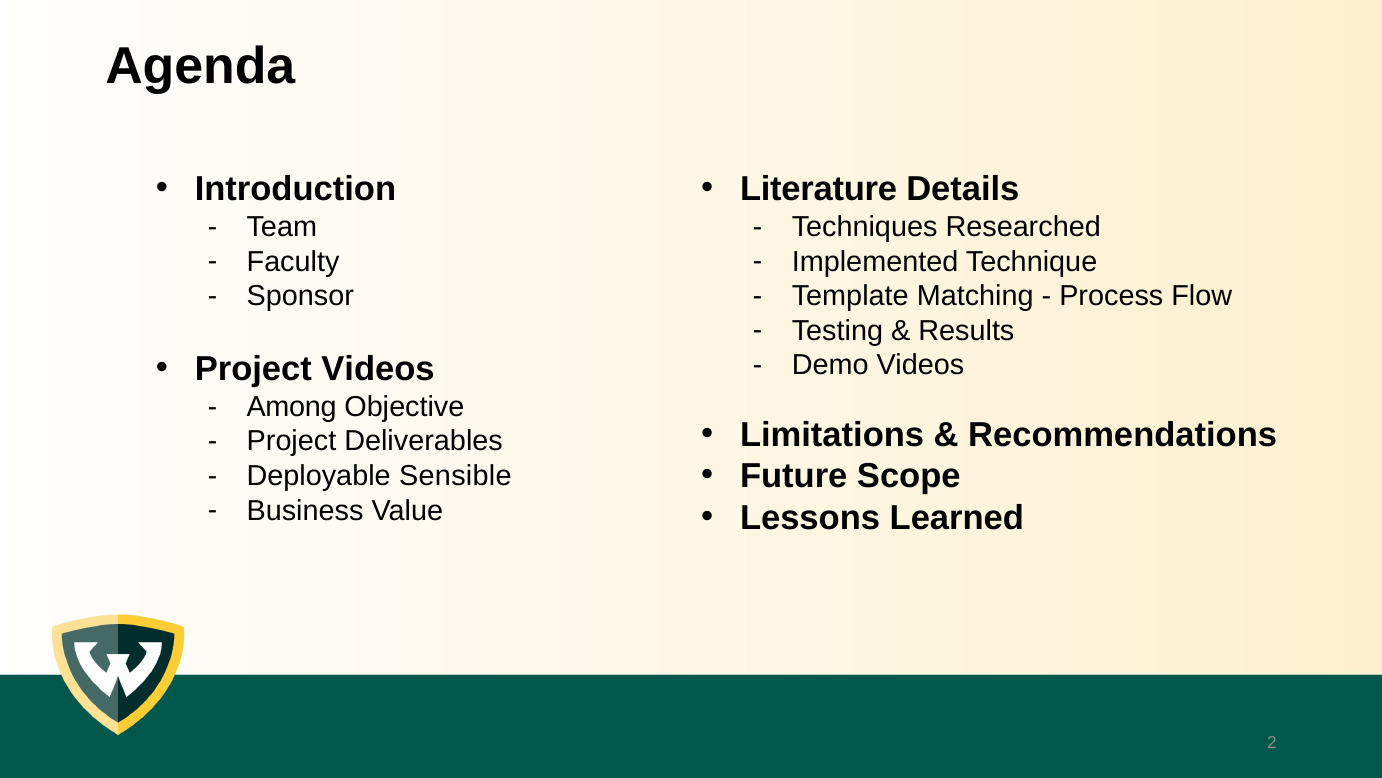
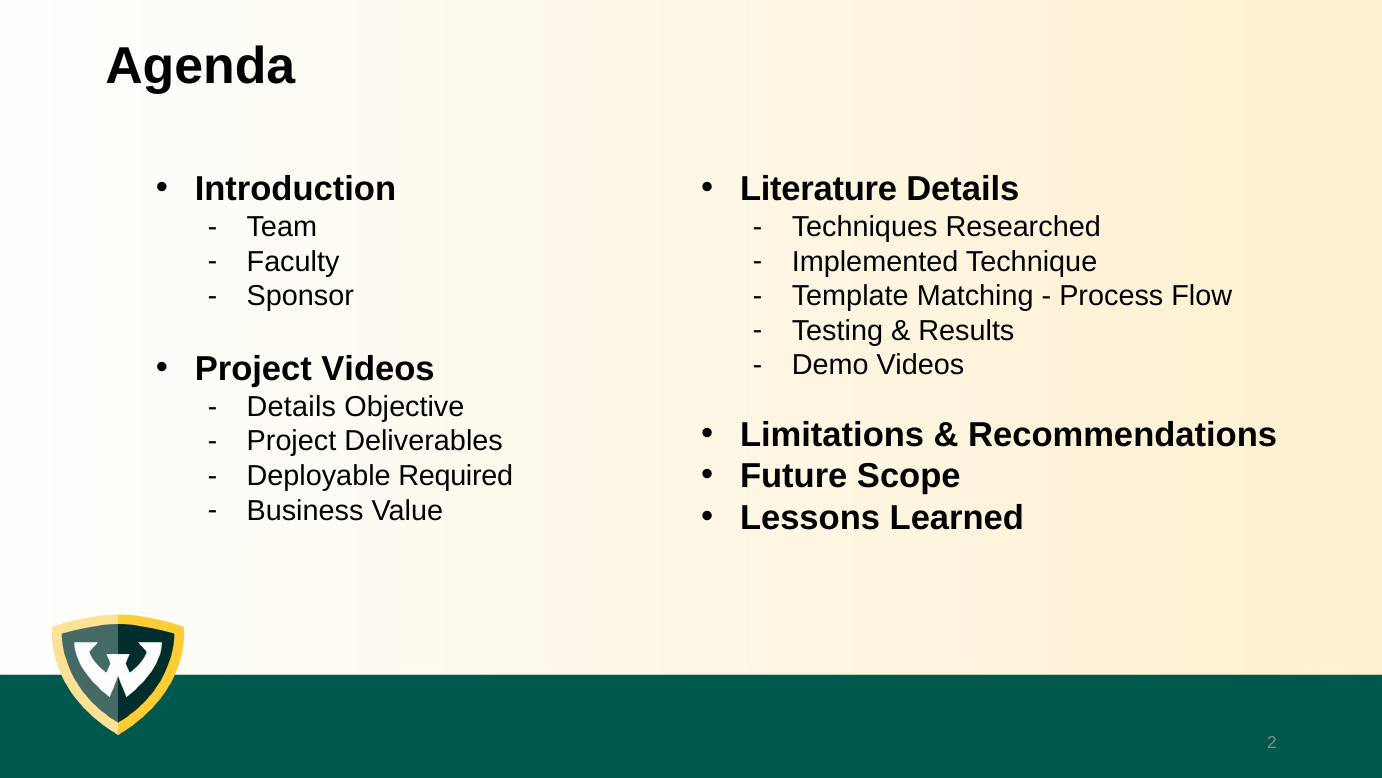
Among: Among -> Details (291, 407)
Sensible: Sensible -> Required (456, 476)
